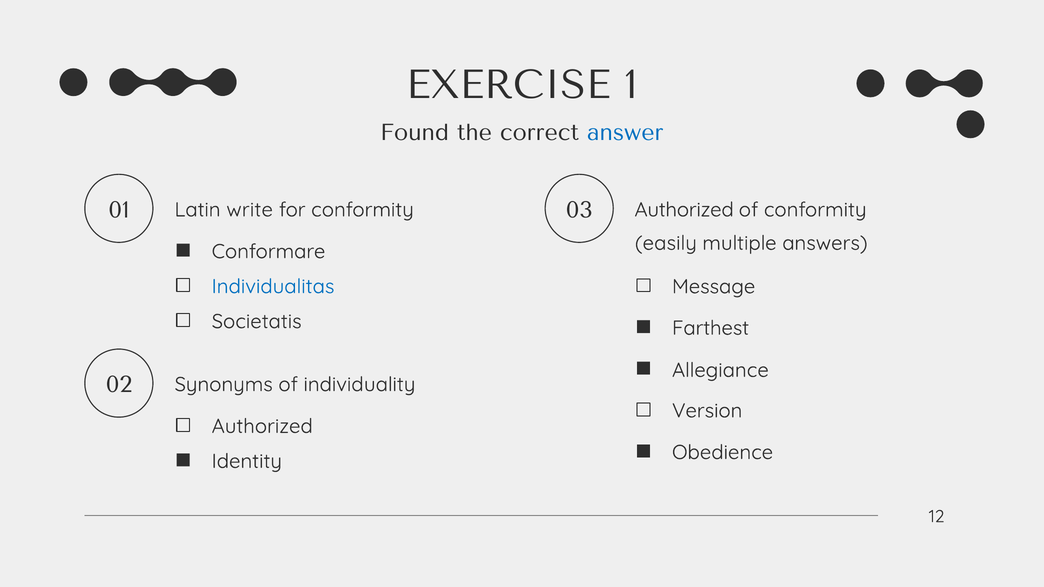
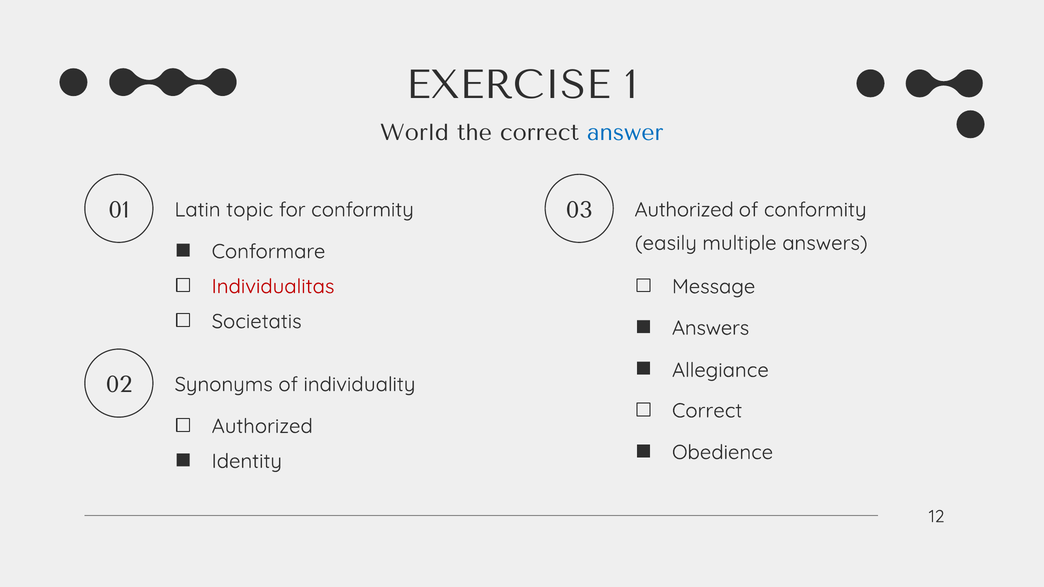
Found: Found -> World (414, 133)
write: write -> topic (250, 210)
Individualitas colour: blue -> red (273, 287)
Farthest: Farthest -> Answers (711, 328)
Version: Version -> Correct (707, 411)
